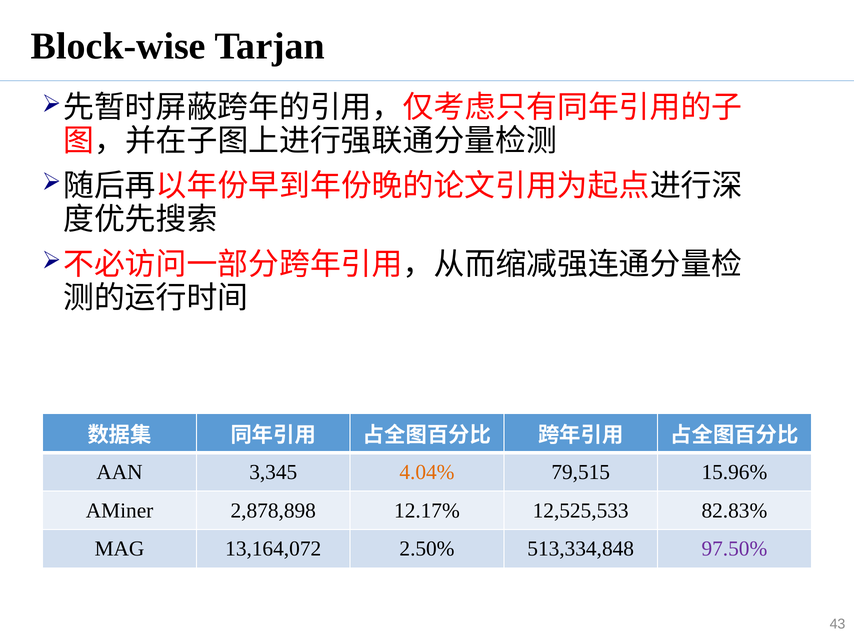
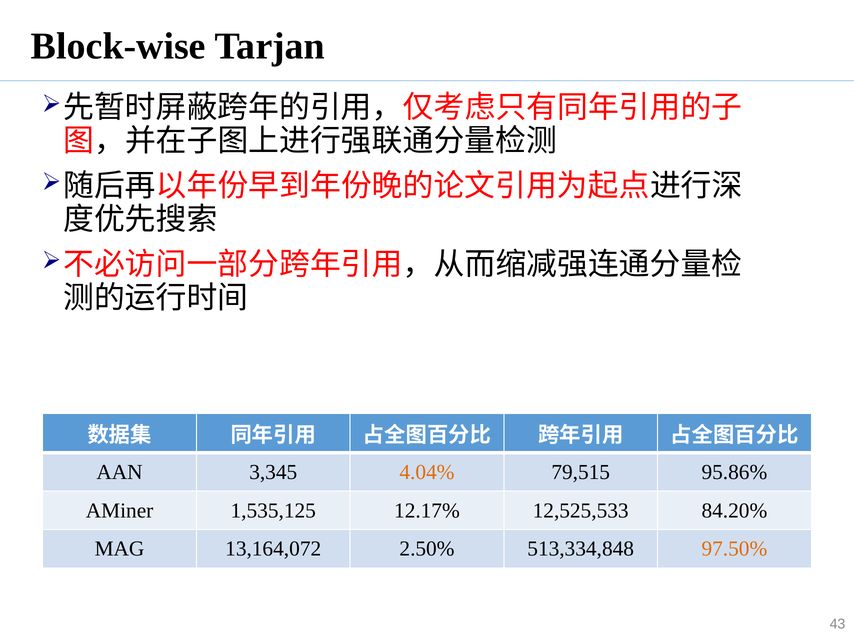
15.96%: 15.96% -> 95.86% (734, 473)
2,878,898: 2,878,898 -> 1,535,125 (273, 511)
82.83%: 82.83% -> 84.20% (734, 511)
97.50% colour: purple -> orange (734, 549)
